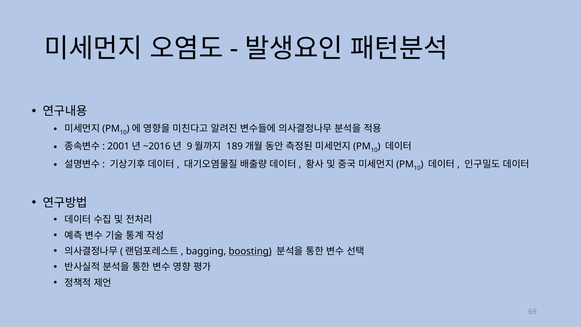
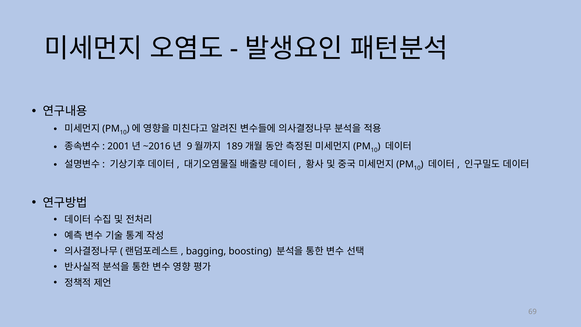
boosting underline: present -> none (250, 251)
